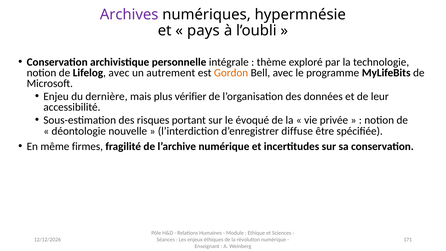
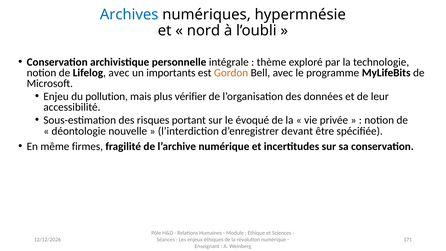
Archives colour: purple -> blue (129, 15)
pays: pays -> nord (203, 31)
autrement: autrement -> importants (171, 73)
dernière: dernière -> pollution (107, 96)
diffuse: diffuse -> devant (297, 131)
